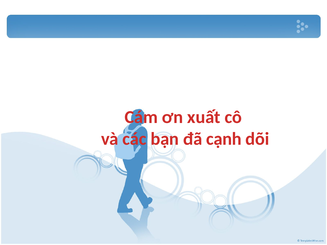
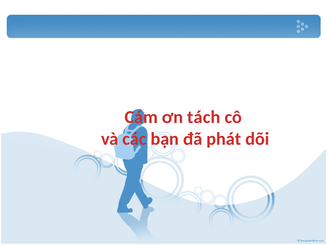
xuất: xuất -> tách (204, 117)
cạnh: cạnh -> phát (224, 139)
